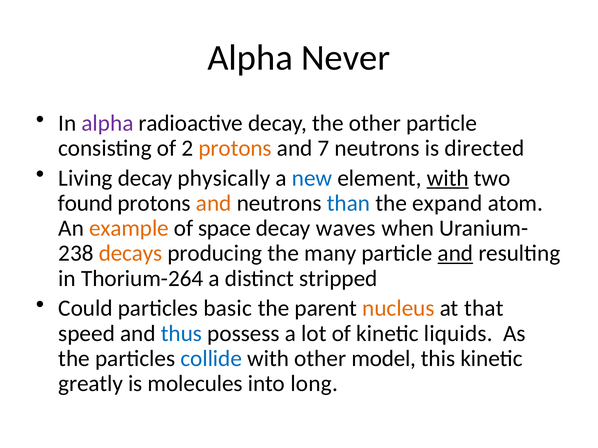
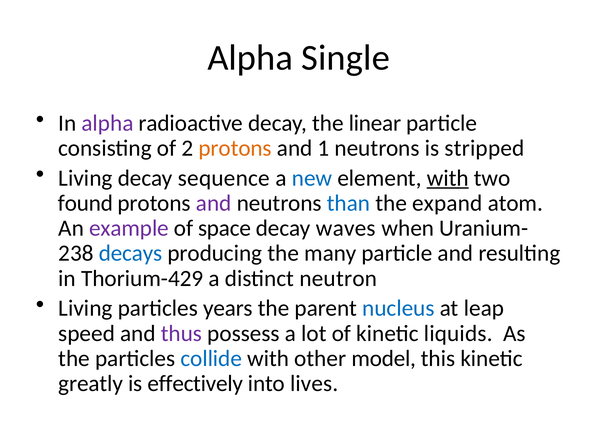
Never: Never -> Single (346, 58)
the other: other -> linear (375, 123)
7: 7 -> 1 (323, 148)
directed: directed -> stripped (484, 148)
physically: physically -> sequence (224, 178)
and colour: orange -> purple (214, 203)
example colour: orange -> purple (129, 228)
decays colour: orange -> blue (131, 254)
and underline: present -> none (455, 254)
Thorium-264: Thorium-264 -> Thorium-429 (142, 279)
stripped: stripped -> neutron (338, 279)
Could: Could -> Living (85, 309)
basic: basic -> years (228, 309)
nucleus colour: orange -> blue (398, 309)
that: that -> leap (484, 309)
thus colour: blue -> purple (181, 334)
molecules: molecules -> effectively (195, 384)
long: long -> lives (314, 384)
